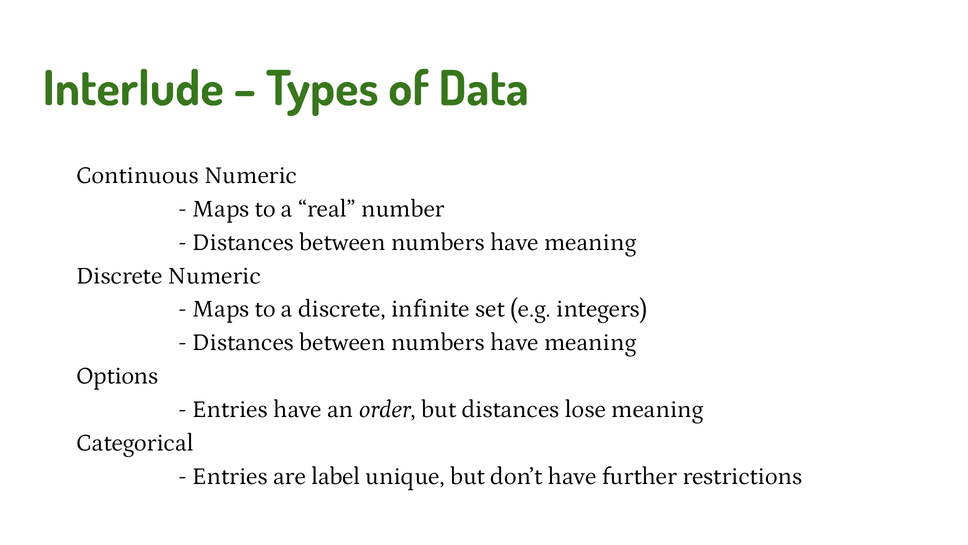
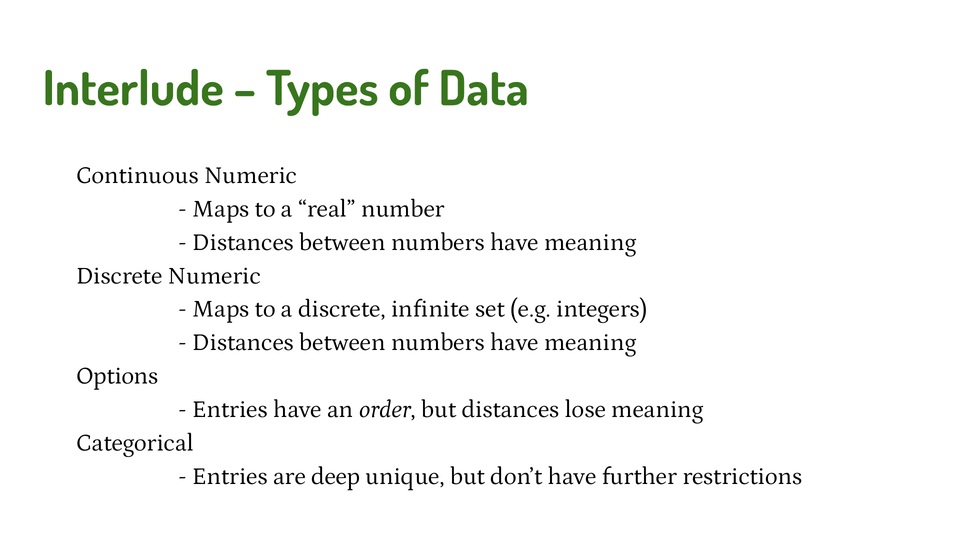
label: label -> deep (336, 476)
